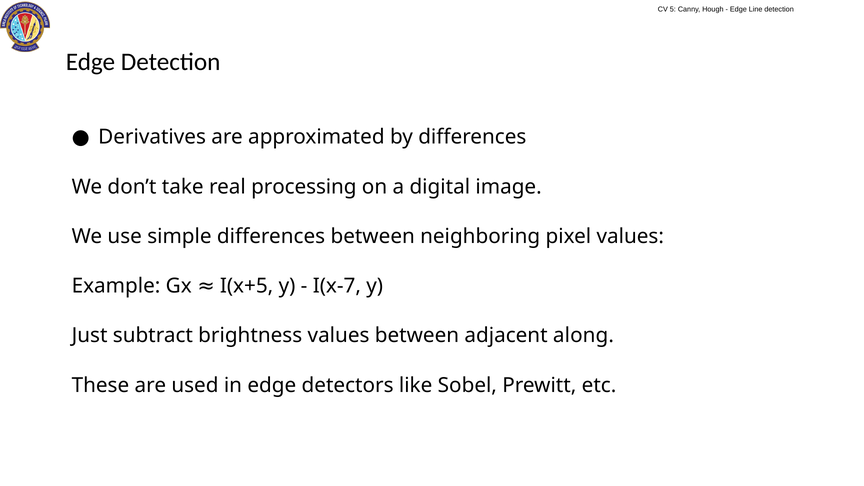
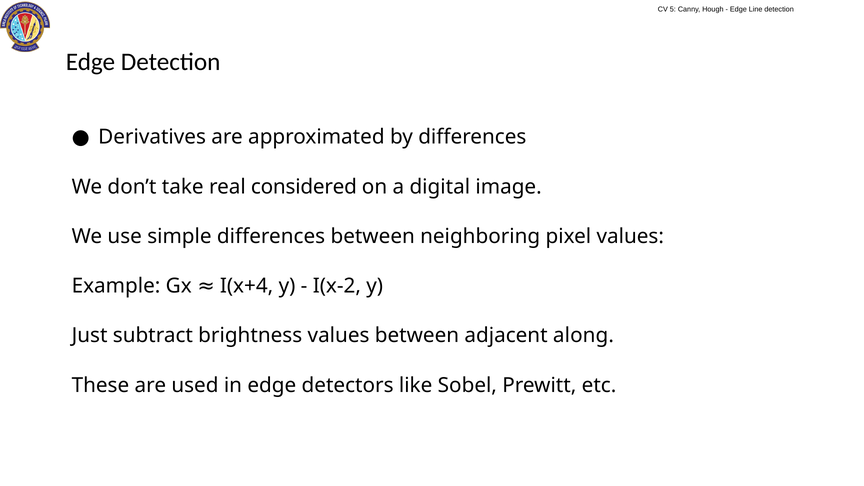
processing: processing -> considered (304, 187)
I(x+5: I(x+5 -> I(x+4 (247, 286)
I(x-7: I(x-7 -> I(x-2 (337, 286)
